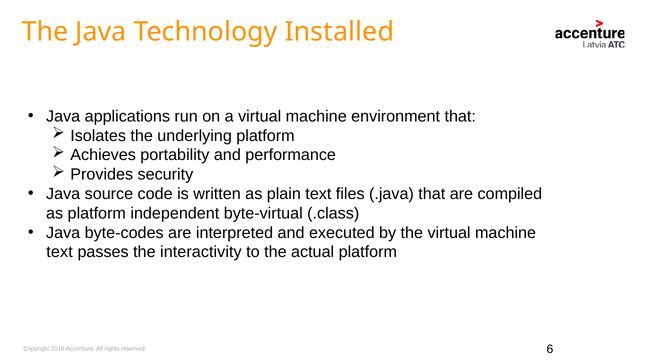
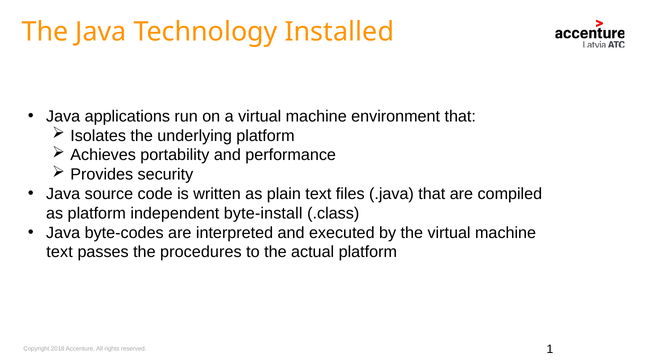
byte-virtual: byte-virtual -> byte-install (263, 213)
interactivity: interactivity -> procedures (201, 252)
6: 6 -> 1 (550, 349)
